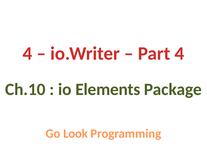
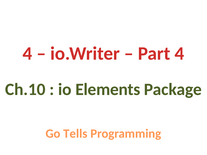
Look: Look -> Tells (75, 134)
